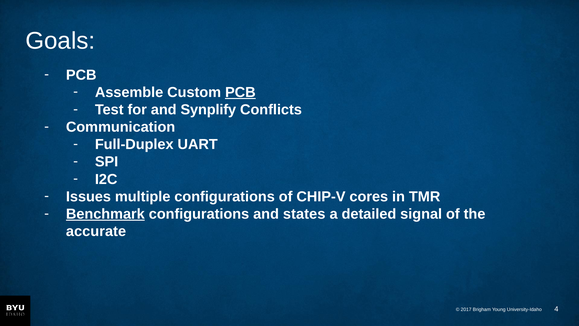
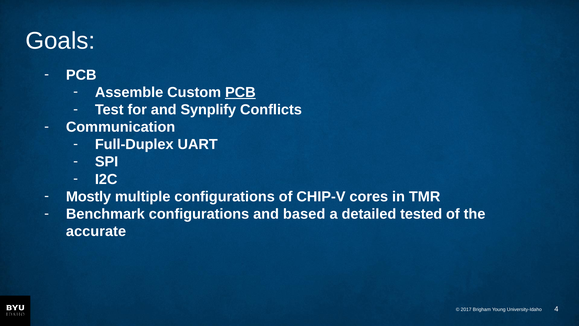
Issues: Issues -> Mostly (89, 196)
Benchmark underline: present -> none (105, 214)
states: states -> based (304, 214)
signal: signal -> tested (421, 214)
